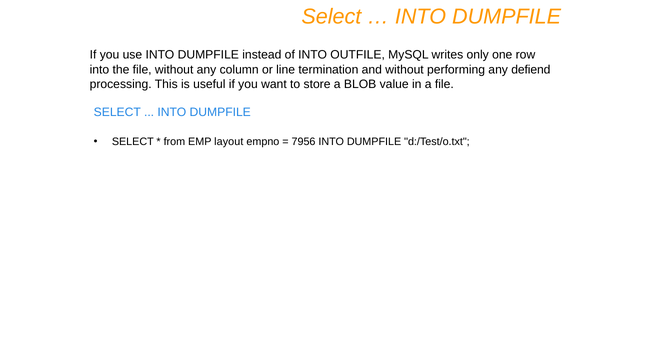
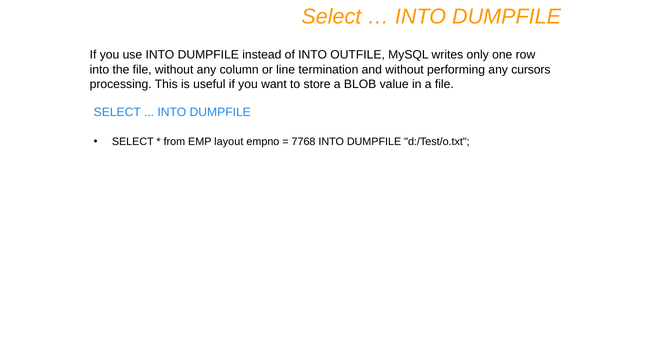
defiend: defiend -> cursors (531, 70)
7956: 7956 -> 7768 (304, 142)
